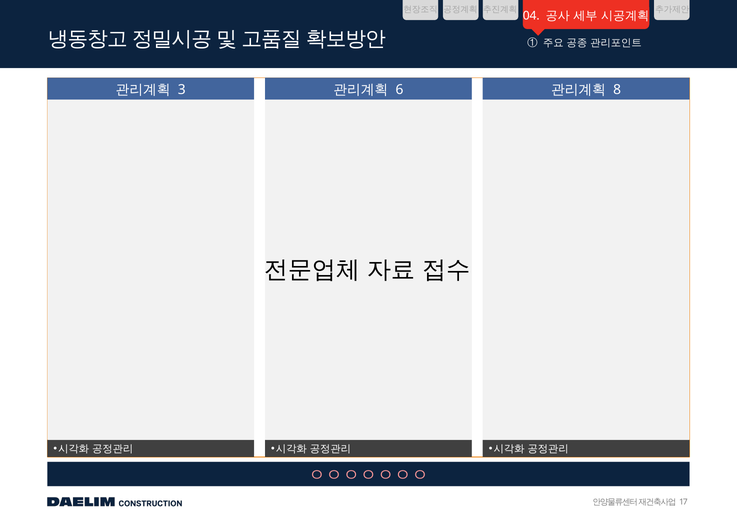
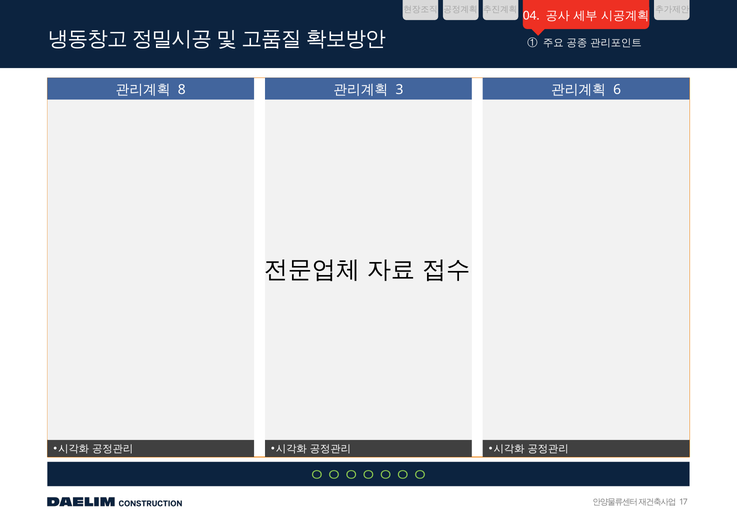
3: 3 -> 8 (182, 90)
6: 6 -> 3 (399, 90)
8: 8 -> 6 (617, 90)
ㅇㅇㅇㅇㅇㅇㅇ colour: pink -> light green (368, 476)
